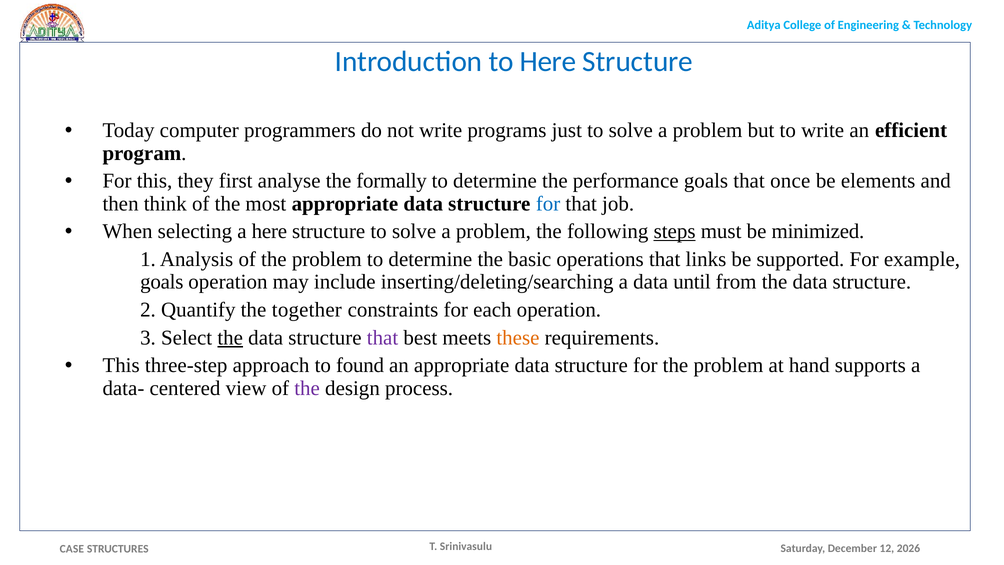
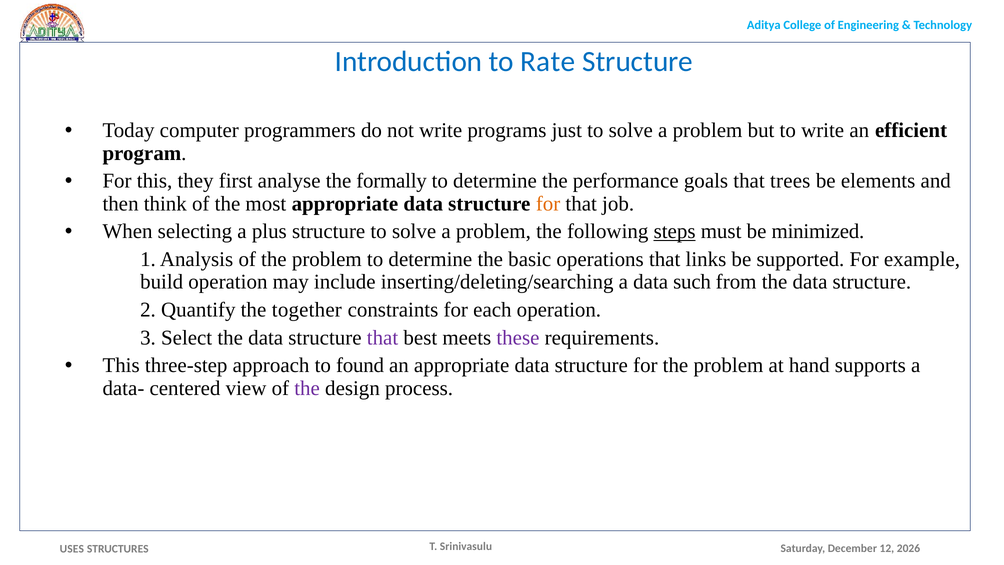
to Here: Here -> Rate (548, 61)
once: once -> trees (790, 181)
for colour: blue -> orange (548, 204)
a here: here -> plus (269, 231)
goals: goals -> build (162, 282)
until: until -> such (692, 282)
the underline: present -> none (230, 338)
these colour: orange -> purple (518, 338)
CASE: CASE -> USES (72, 549)
